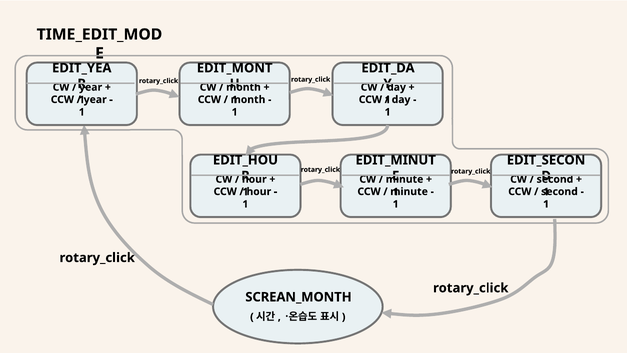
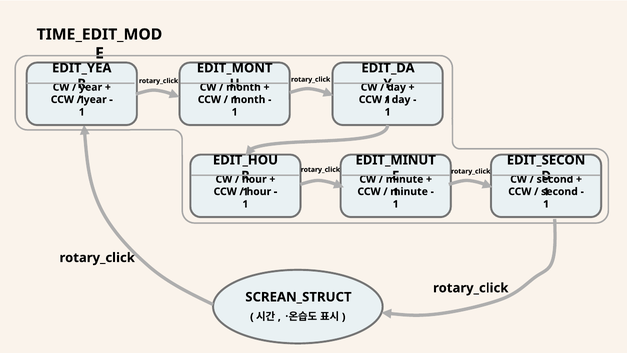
SCREAN_MONTH: SCREAN_MONTH -> SCREAN_STRUCT (298, 297)
